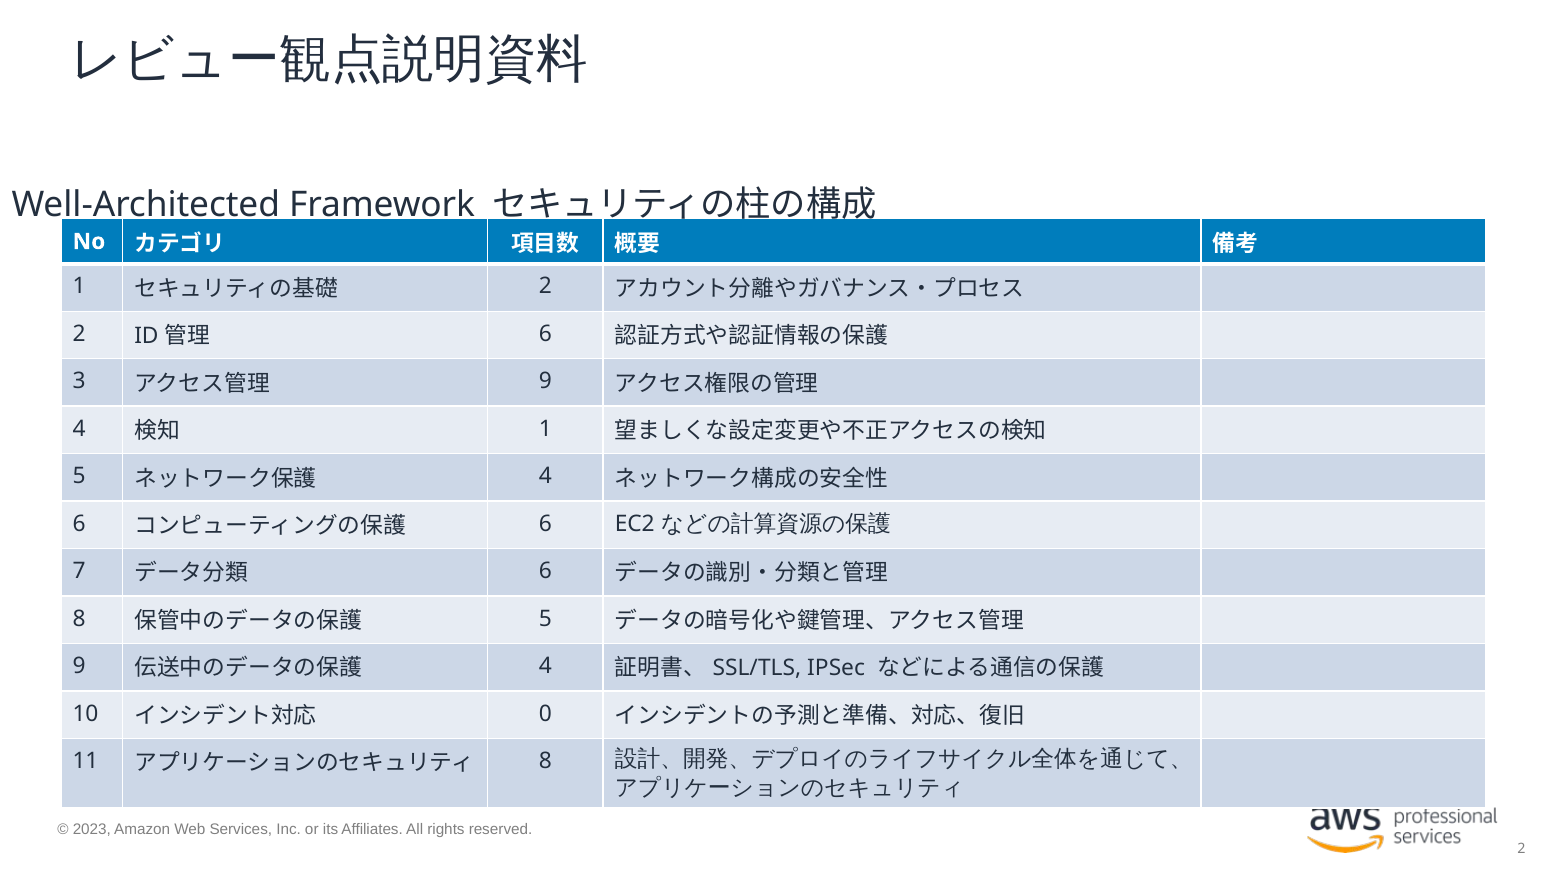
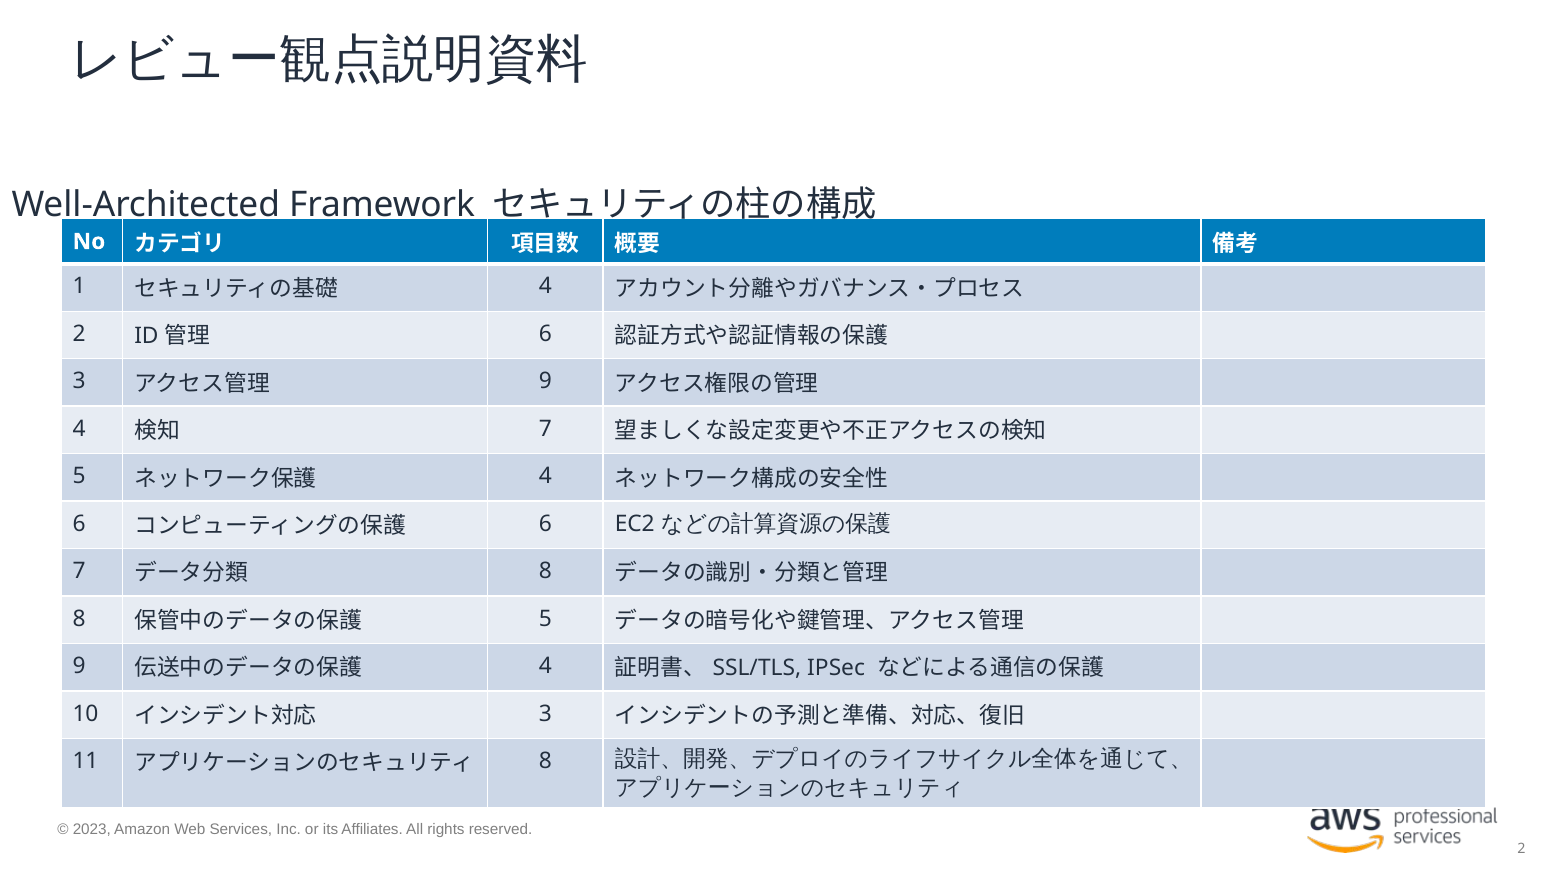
2: 2 -> 4 (545, 286)
1: 1 -> 7 (545, 429)
6: 6 -> 8 (545, 571)
0: 0 -> 3 (545, 713)
